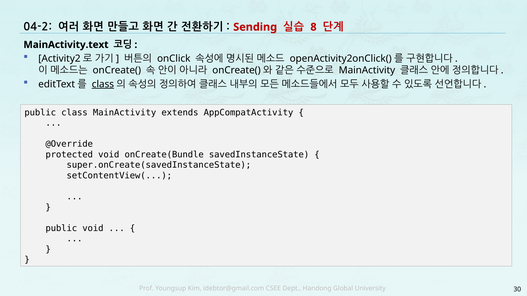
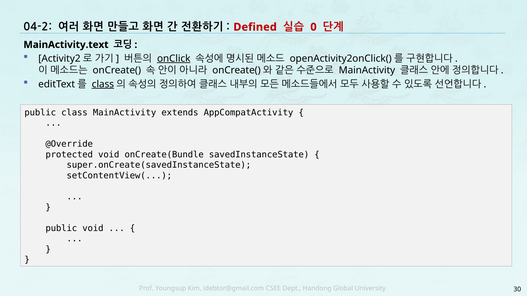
Sending: Sending -> Defined (255, 27)
8: 8 -> 0 (313, 27)
onClick underline: none -> present (174, 59)
